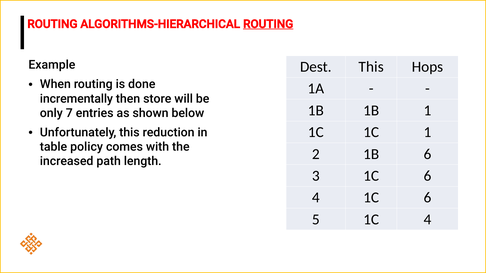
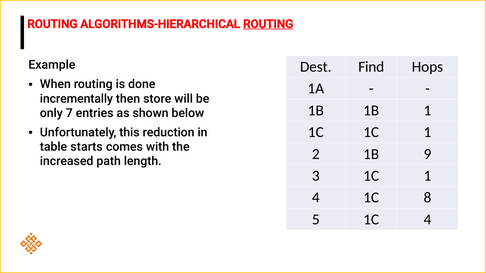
Dest This: This -> Find (371, 67)
policy: policy -> starts (87, 147)
1B 6: 6 -> 9 (427, 154)
3 1C 6: 6 -> 1 (427, 176)
4 1C 6: 6 -> 8 (427, 198)
